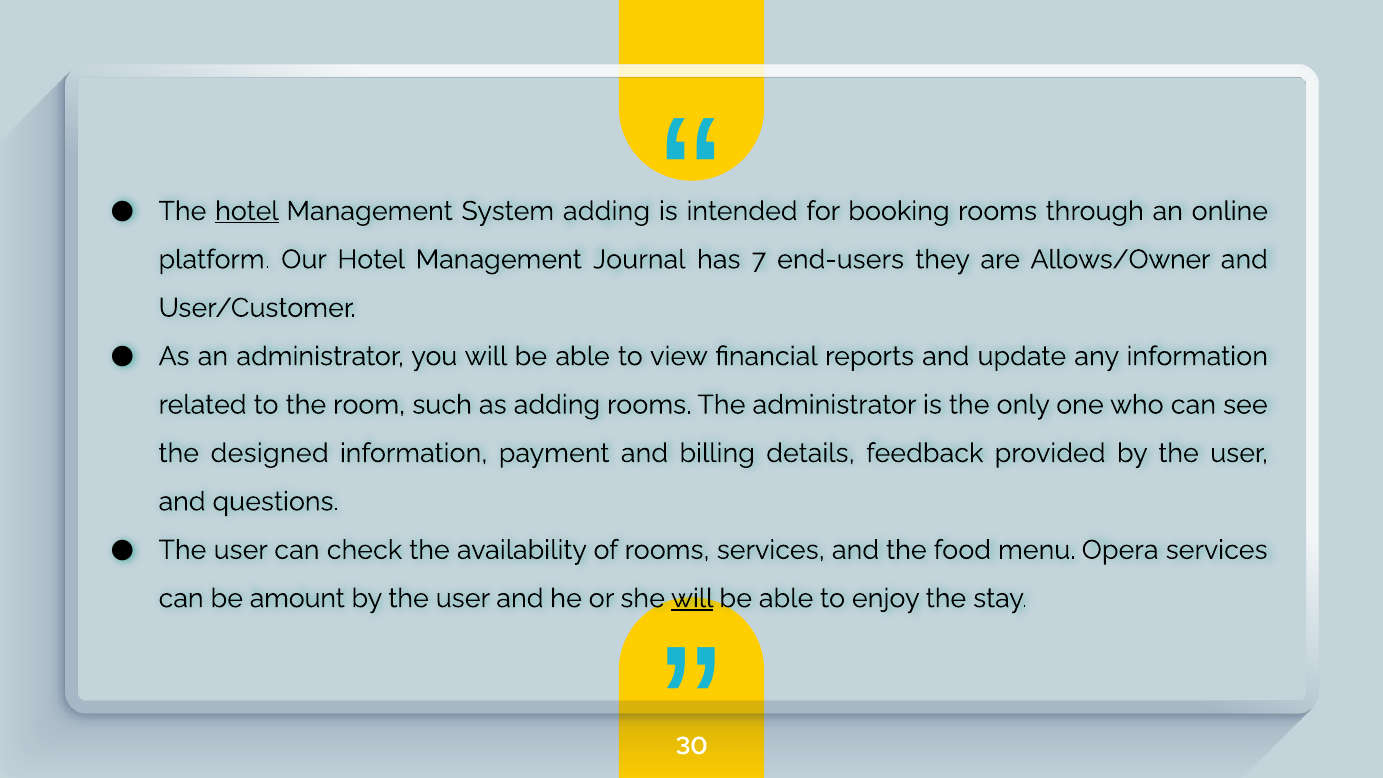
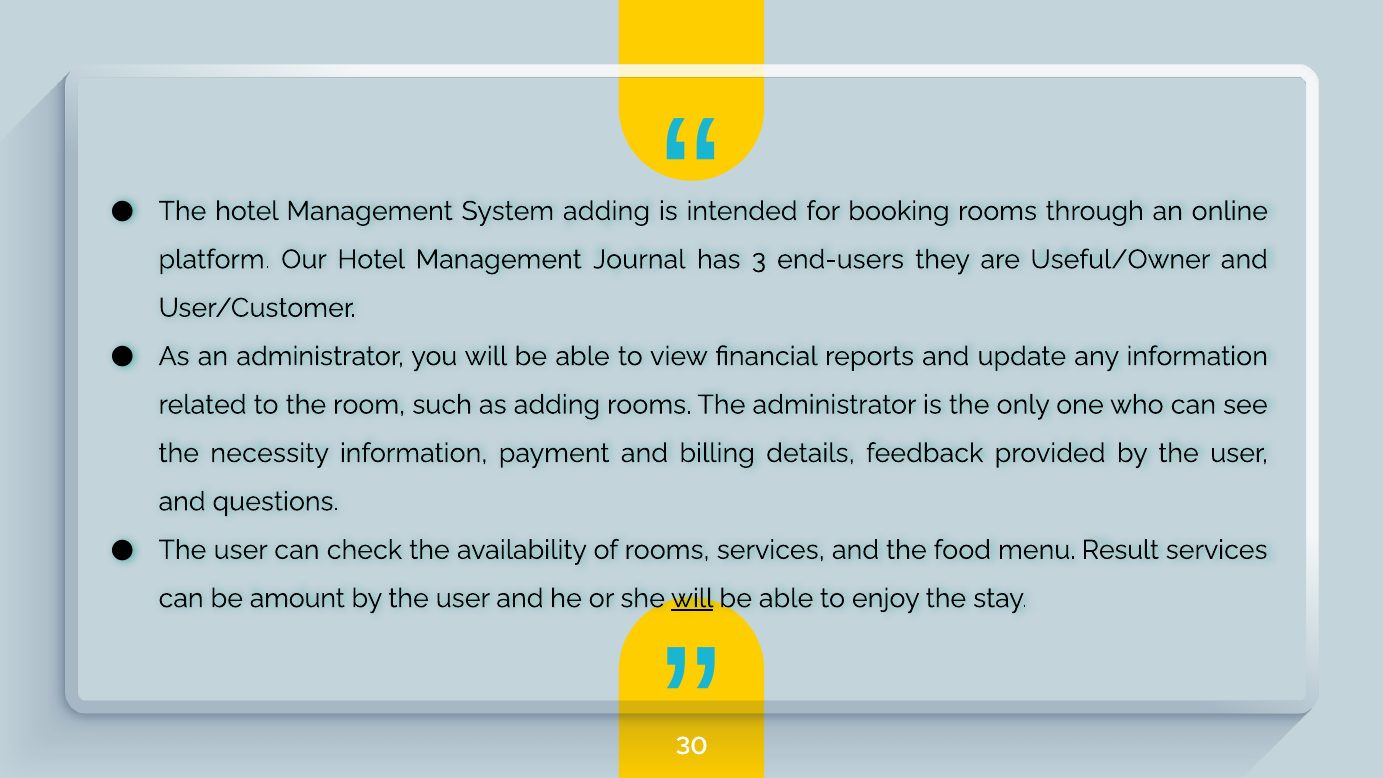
hotel underline: present -> none (247, 211)
7: 7 -> 3 (759, 260)
Allows/Owner: Allows/Owner -> Useful/Owner (1120, 260)
designed: designed -> necessity (270, 453)
Opera: Opera -> Result (1120, 550)
